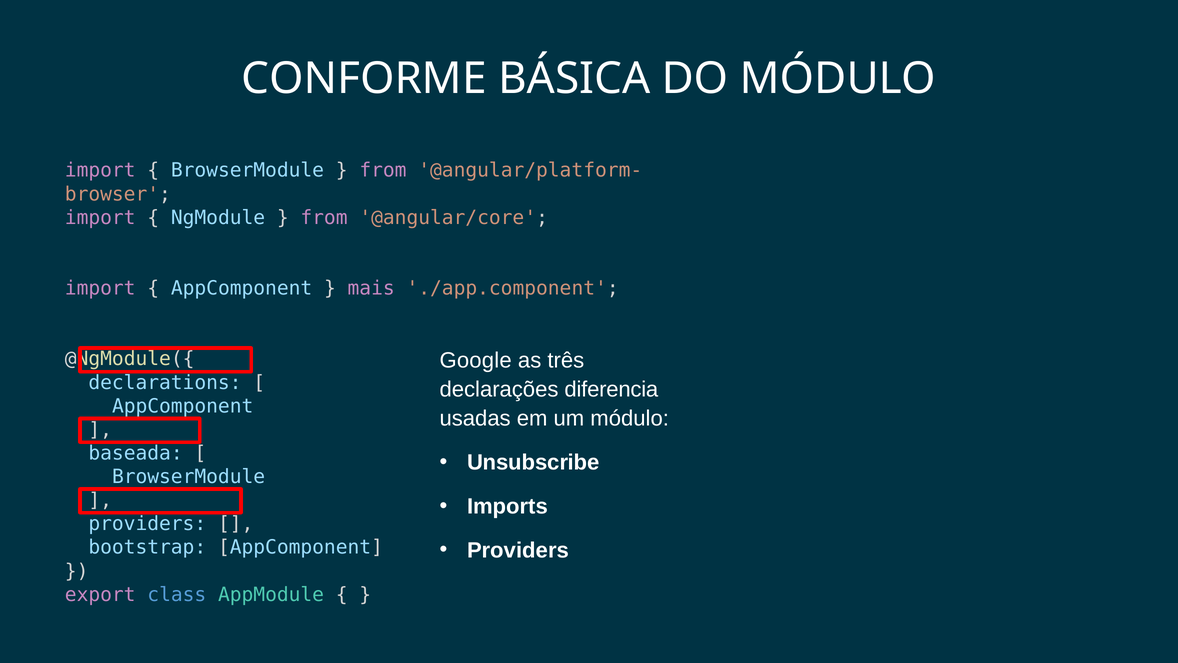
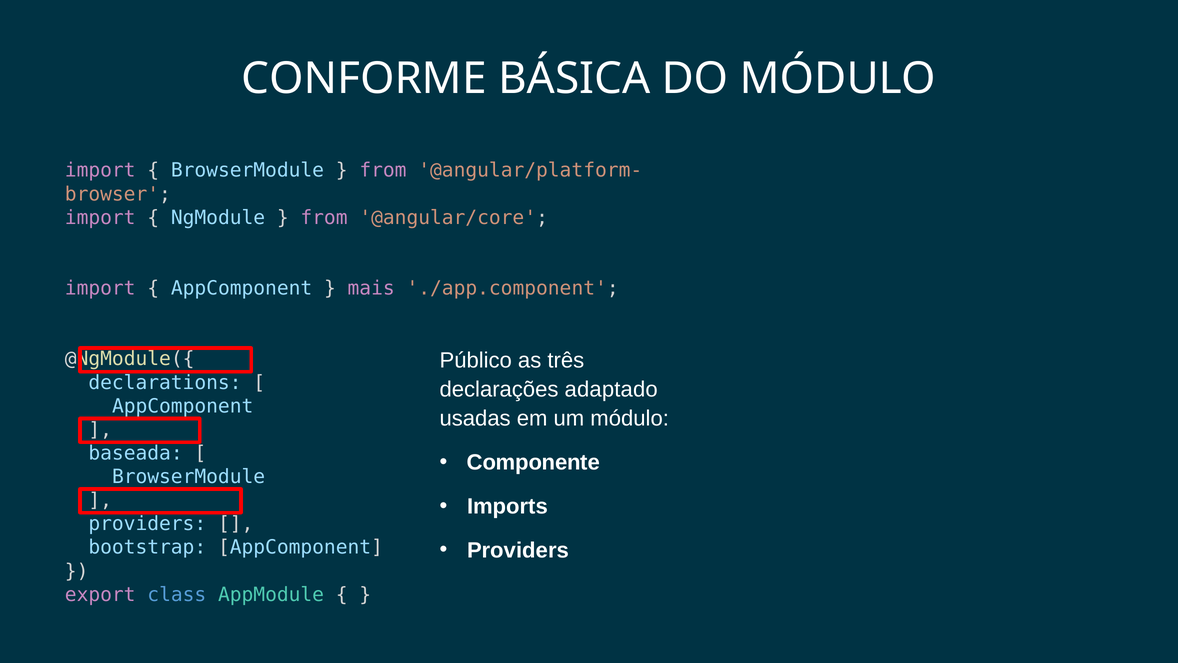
Google: Google -> Público (476, 360)
diferencia: diferencia -> adaptado (611, 389)
Unsubscribe: Unsubscribe -> Componente (533, 462)
